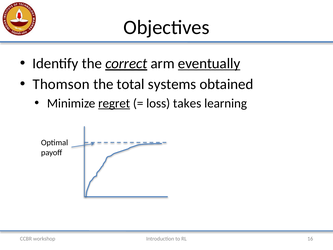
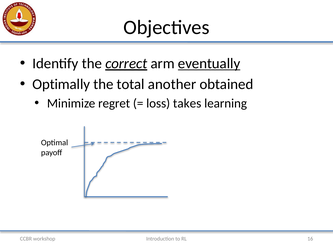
Thomson: Thomson -> Optimally (61, 84)
systems: systems -> another (172, 84)
regret underline: present -> none (114, 103)
